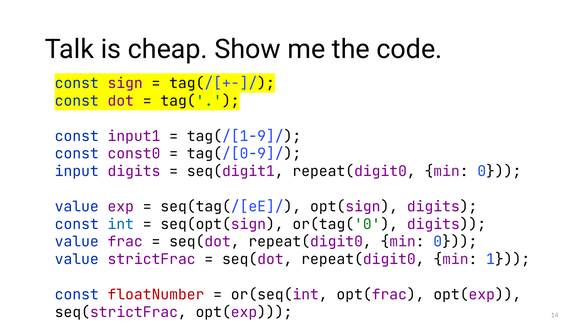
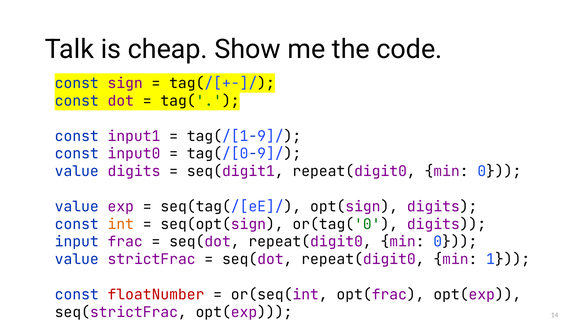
const0: const0 -> input0 (134, 154)
input: input -> value (77, 172)
int colour: blue -> orange (121, 224)
value: value -> input (77, 242)
